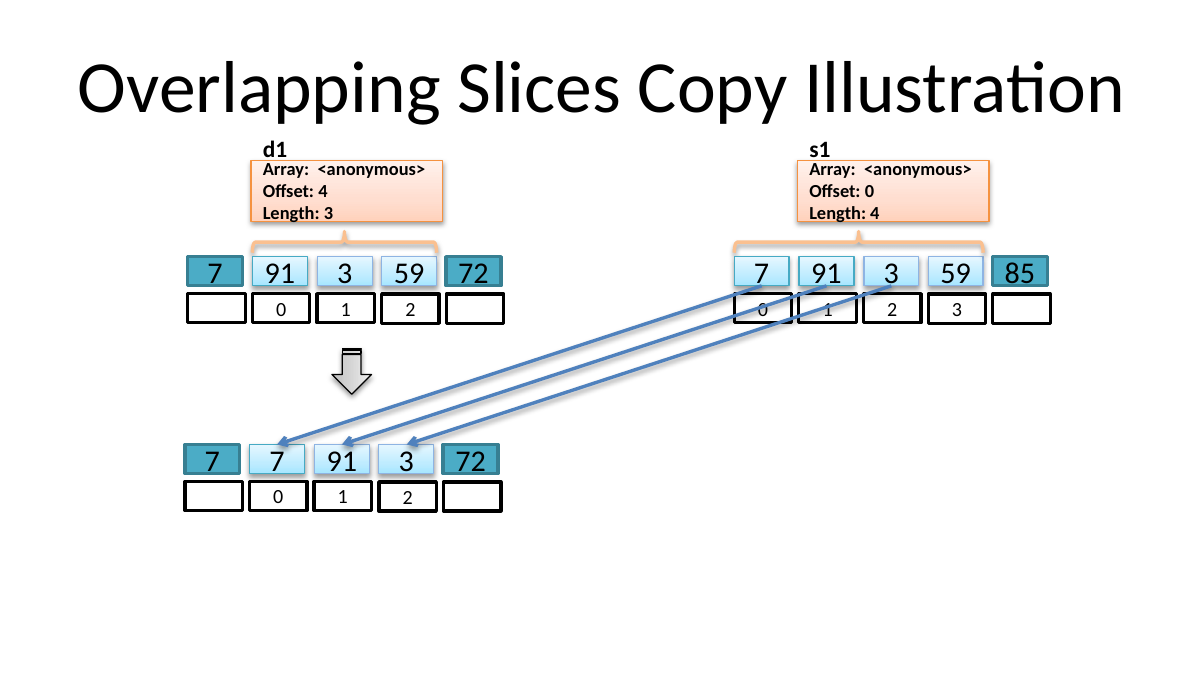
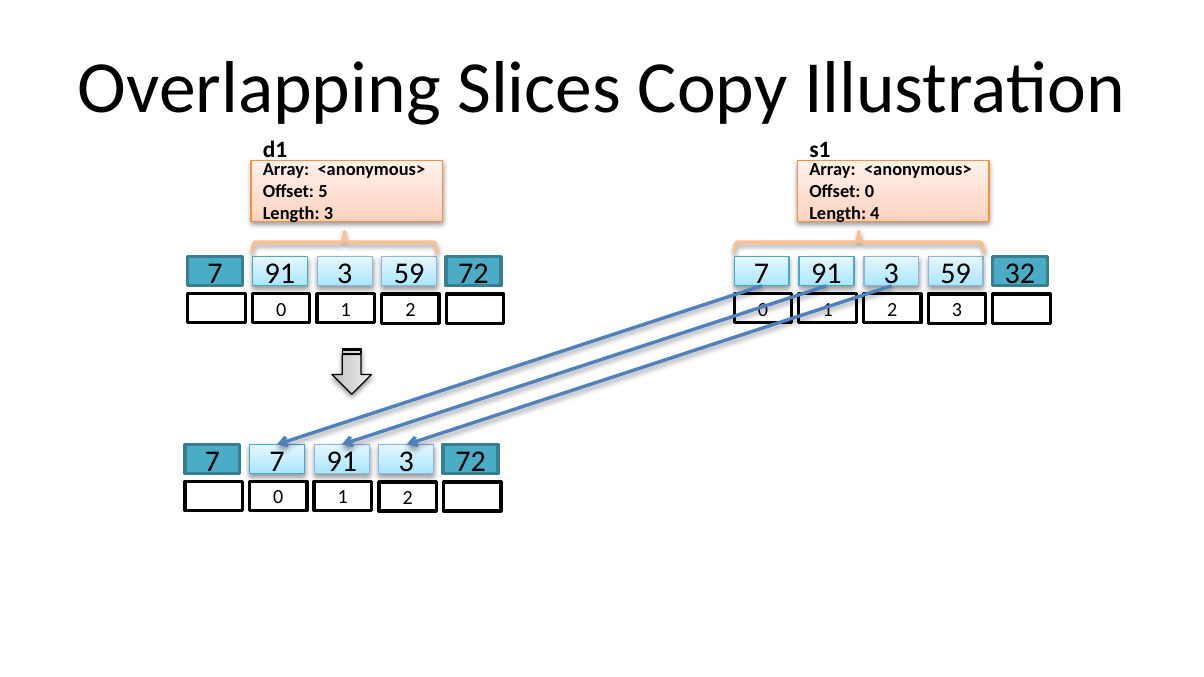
Offset 4: 4 -> 5 (323, 191)
85: 85 -> 32 (1020, 273)
